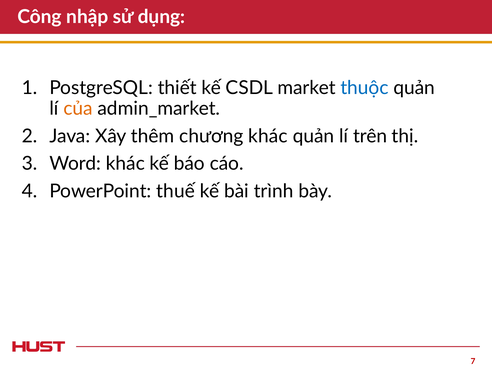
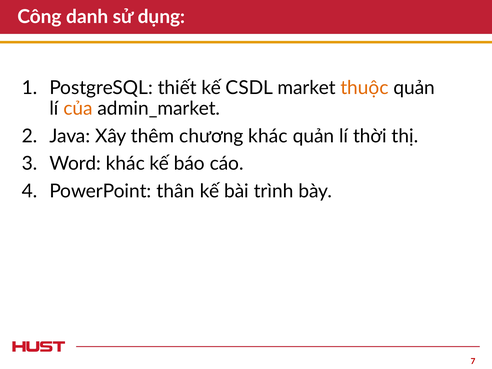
nhập: nhập -> danh (87, 17)
thuộc colour: blue -> orange (364, 88)
trên: trên -> thời (370, 136)
thuế: thuế -> thân (176, 191)
